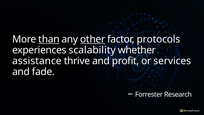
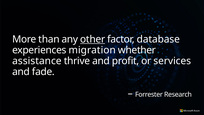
than underline: present -> none (49, 39)
protocols: protocols -> database (158, 39)
scalability: scalability -> migration (92, 50)
